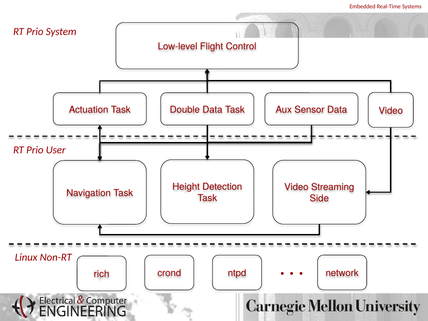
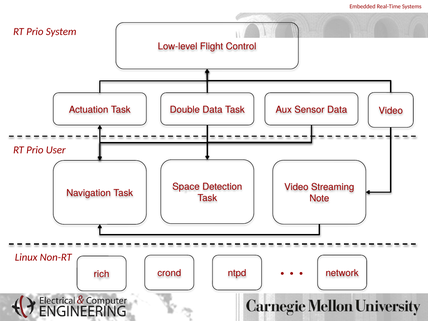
Height: Height -> Space (186, 187)
Side: Side -> Note (319, 199)
